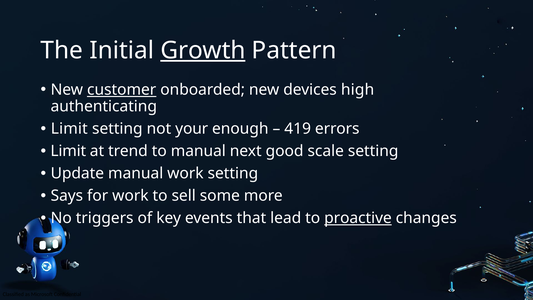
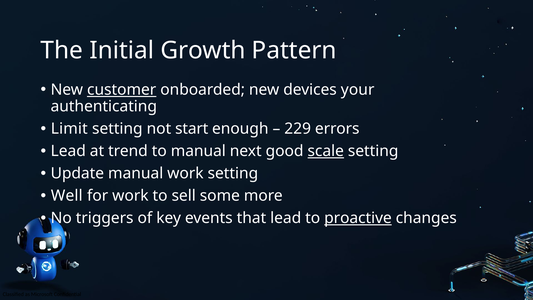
Growth underline: present -> none (203, 50)
high: high -> your (358, 90)
your: your -> start (192, 129)
419: 419 -> 229 (298, 129)
Limit: Limit -> Lead (68, 151)
scale underline: none -> present (326, 151)
Says: Says -> Well (67, 196)
